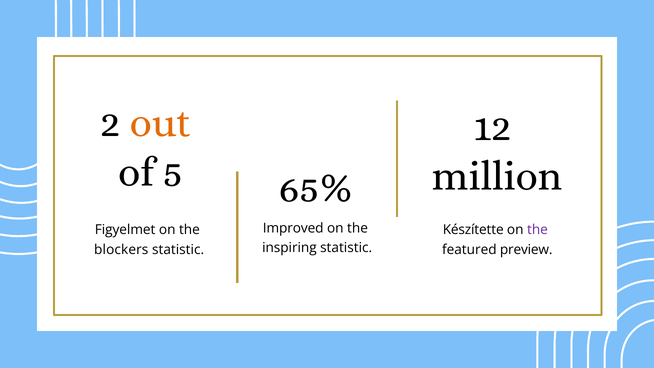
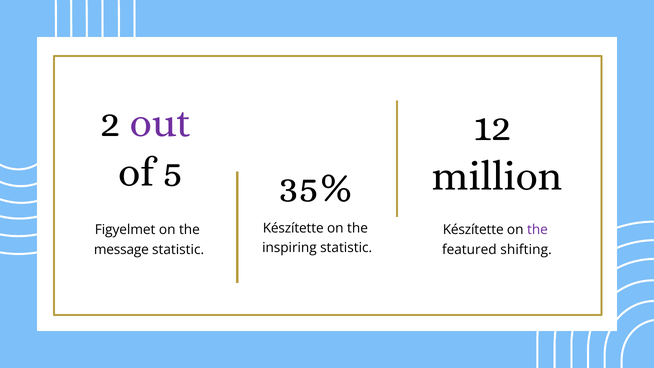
out colour: orange -> purple (161, 123)
65%: 65% -> 35% (315, 187)
Improved: Improved -> Készítette (293, 228)
blockers: blockers -> message (121, 249)
preview: preview -> shifting (526, 249)
